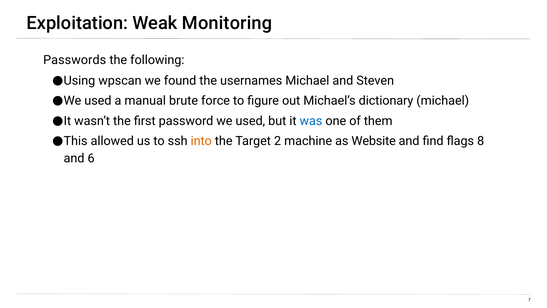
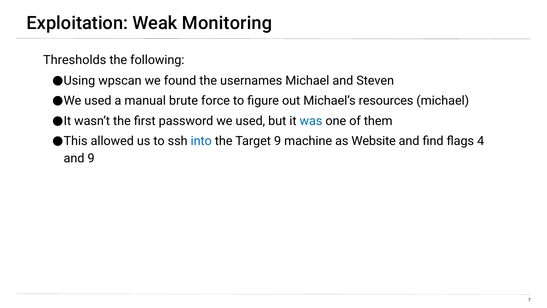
Passwords: Passwords -> Thresholds (75, 60)
dictionary: dictionary -> resources (386, 101)
into colour: orange -> blue (201, 141)
Target 2: 2 -> 9 (278, 141)
8: 8 -> 4 (481, 141)
and 6: 6 -> 9 (91, 158)
